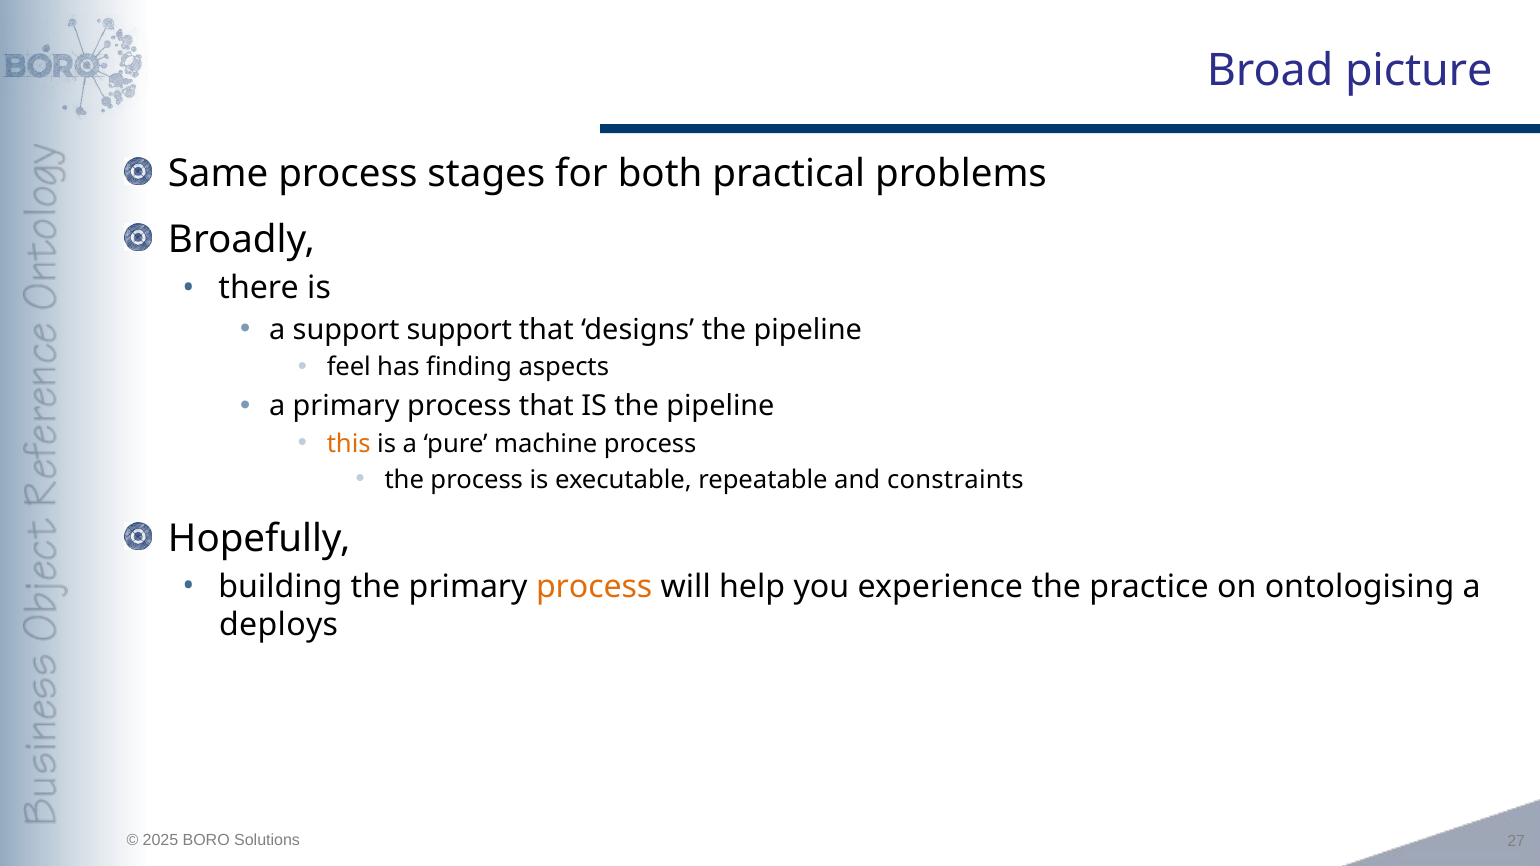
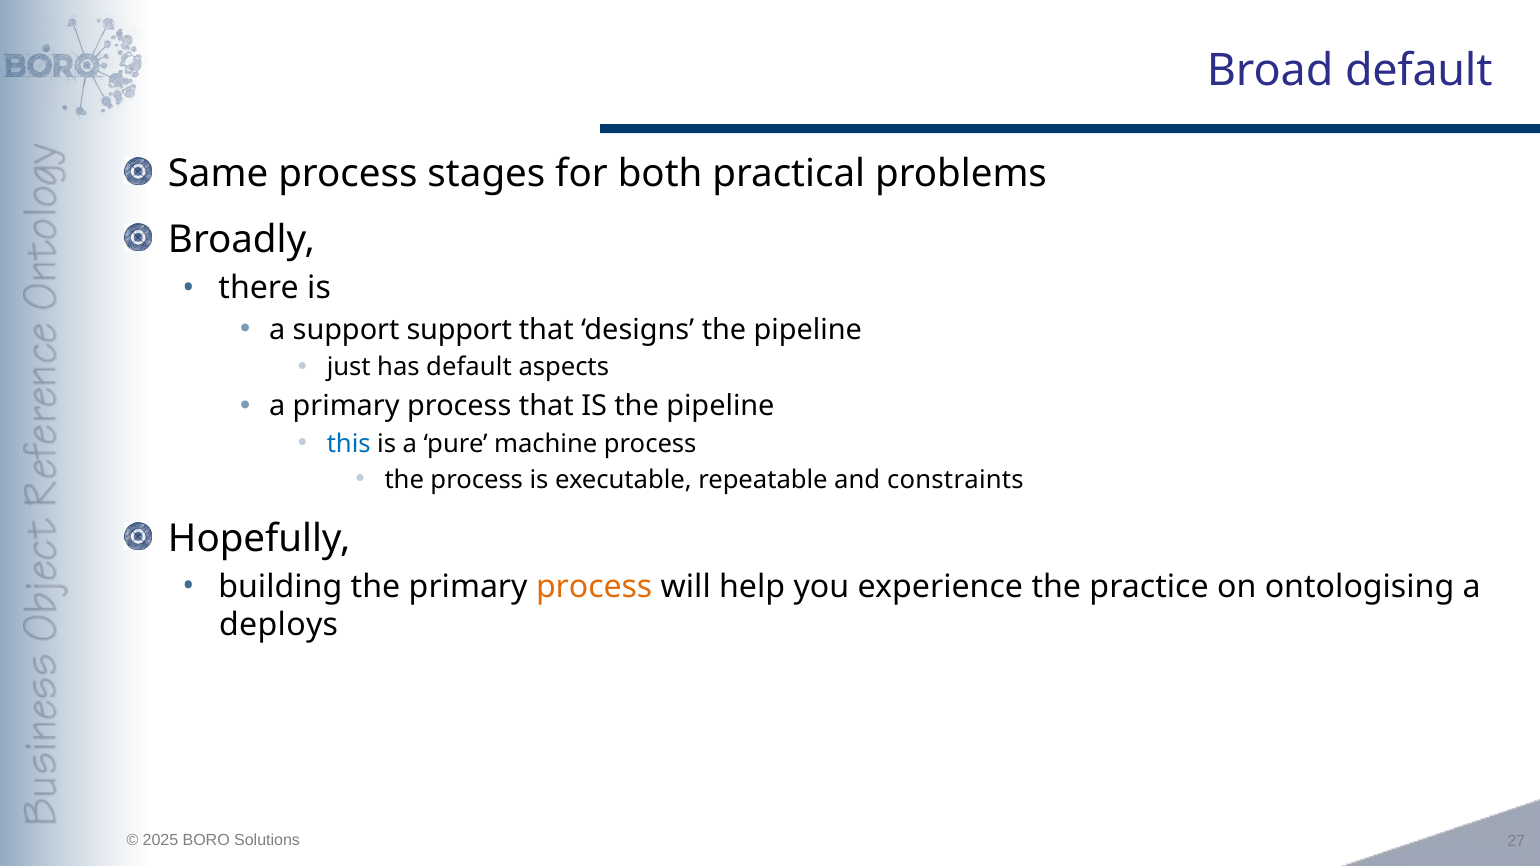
Broad picture: picture -> default (1419, 70)
feel: feel -> just (349, 368)
has finding: finding -> default (469, 368)
this colour: orange -> blue (349, 444)
